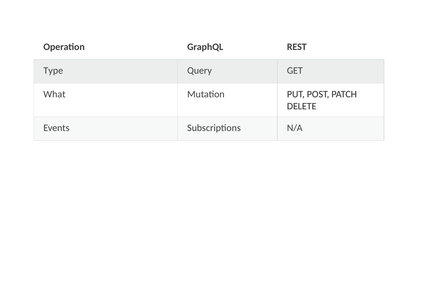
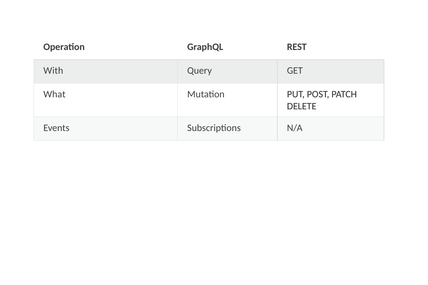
Type: Type -> With (53, 71)
